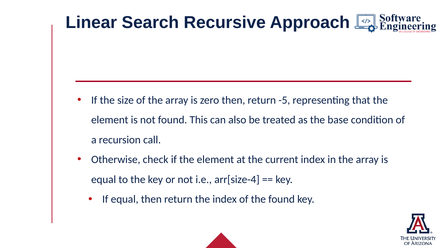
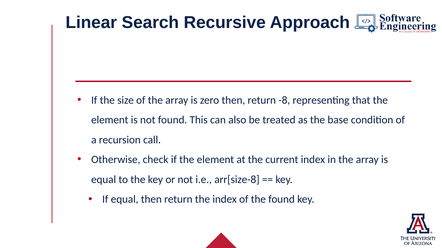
-5: -5 -> -8 (284, 100)
arr[size-4: arr[size-4 -> arr[size-8 (237, 180)
